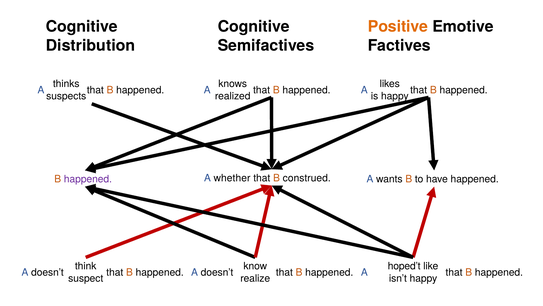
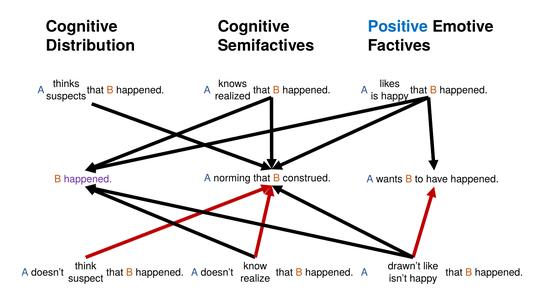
Positive colour: orange -> blue (398, 26)
whether: whether -> norming (232, 178)
hoped’t: hoped’t -> drawn’t (404, 266)
